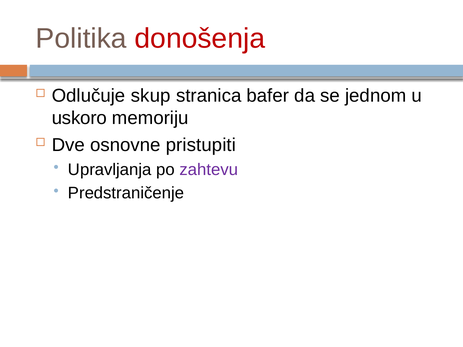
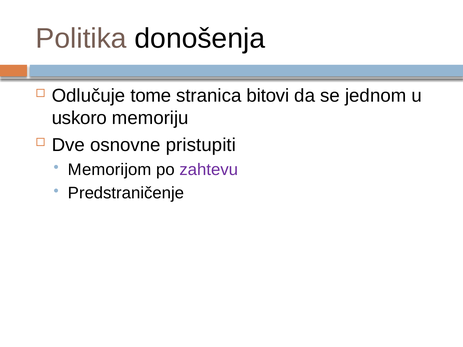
donošenja colour: red -> black (200, 39)
skup: skup -> tome (151, 96)
bafer: bafer -> bitovi (268, 96)
Upravljanja: Upravljanja -> Memorijom (110, 170)
